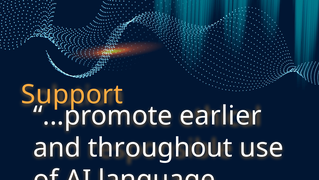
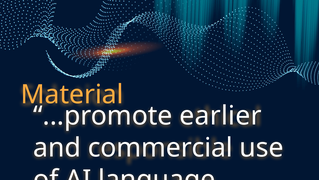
Support: Support -> Material (72, 94)
throughout: throughout -> commercial (160, 147)
